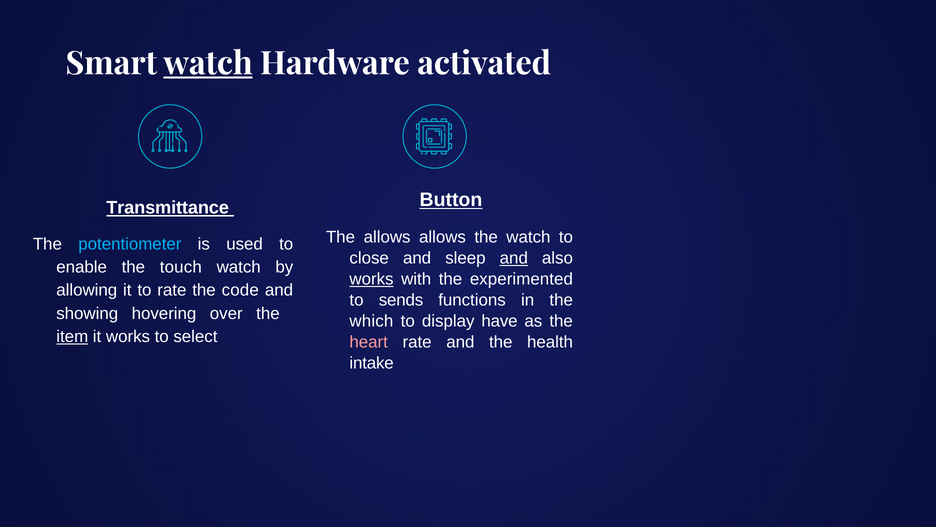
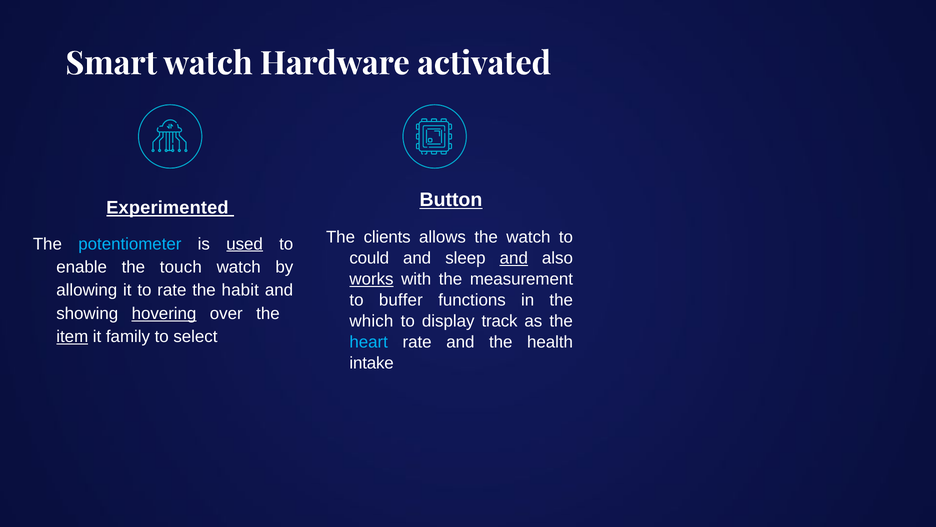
watch underline: present -> none (208, 63)
Transmittance: Transmittance -> Experimented (167, 207)
The allows: allows -> clients (387, 237)
used underline: none -> present (245, 244)
close: close -> could (369, 258)
experimented: experimented -> measurement (521, 279)
code: code -> habit (240, 290)
sends: sends -> buffer (401, 300)
hovering underline: none -> present (164, 313)
have: have -> track (500, 321)
it works: works -> family (128, 337)
heart colour: pink -> light blue (369, 342)
